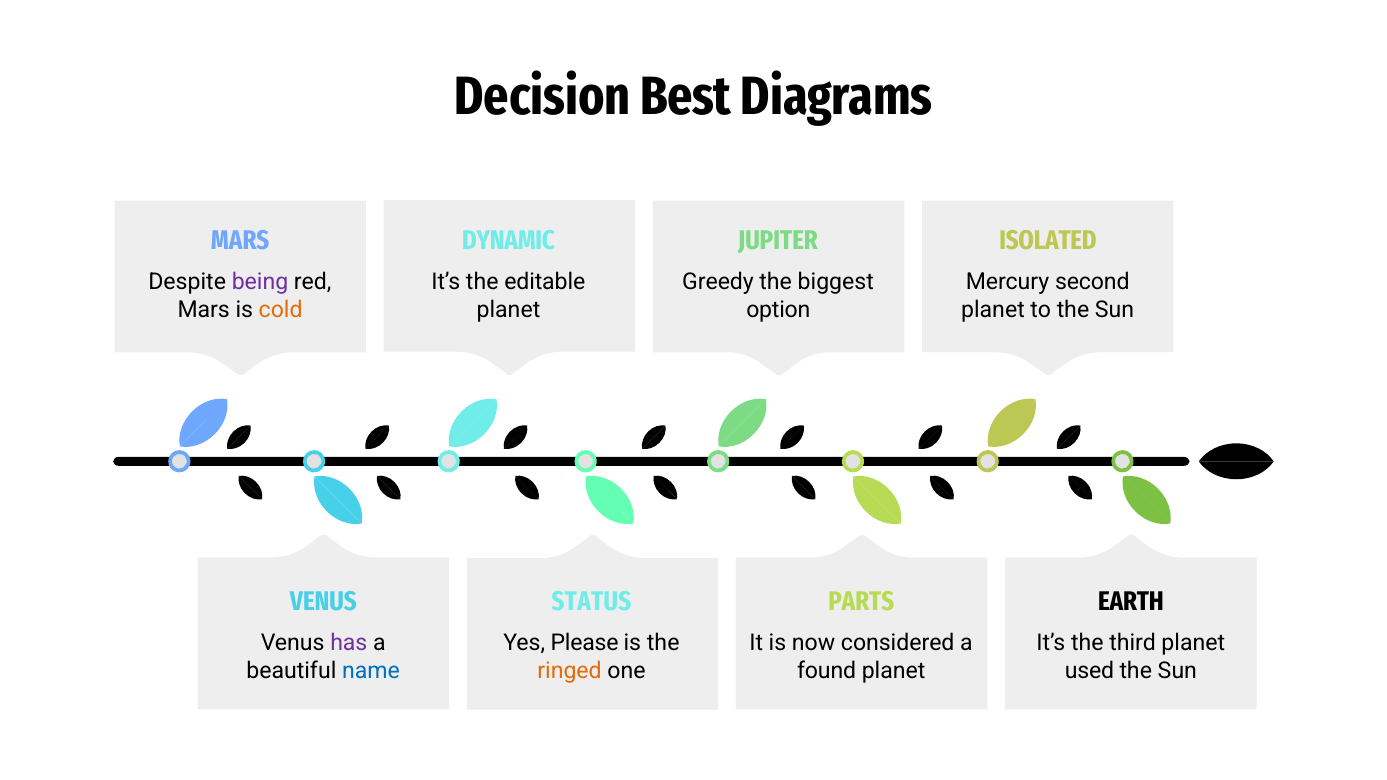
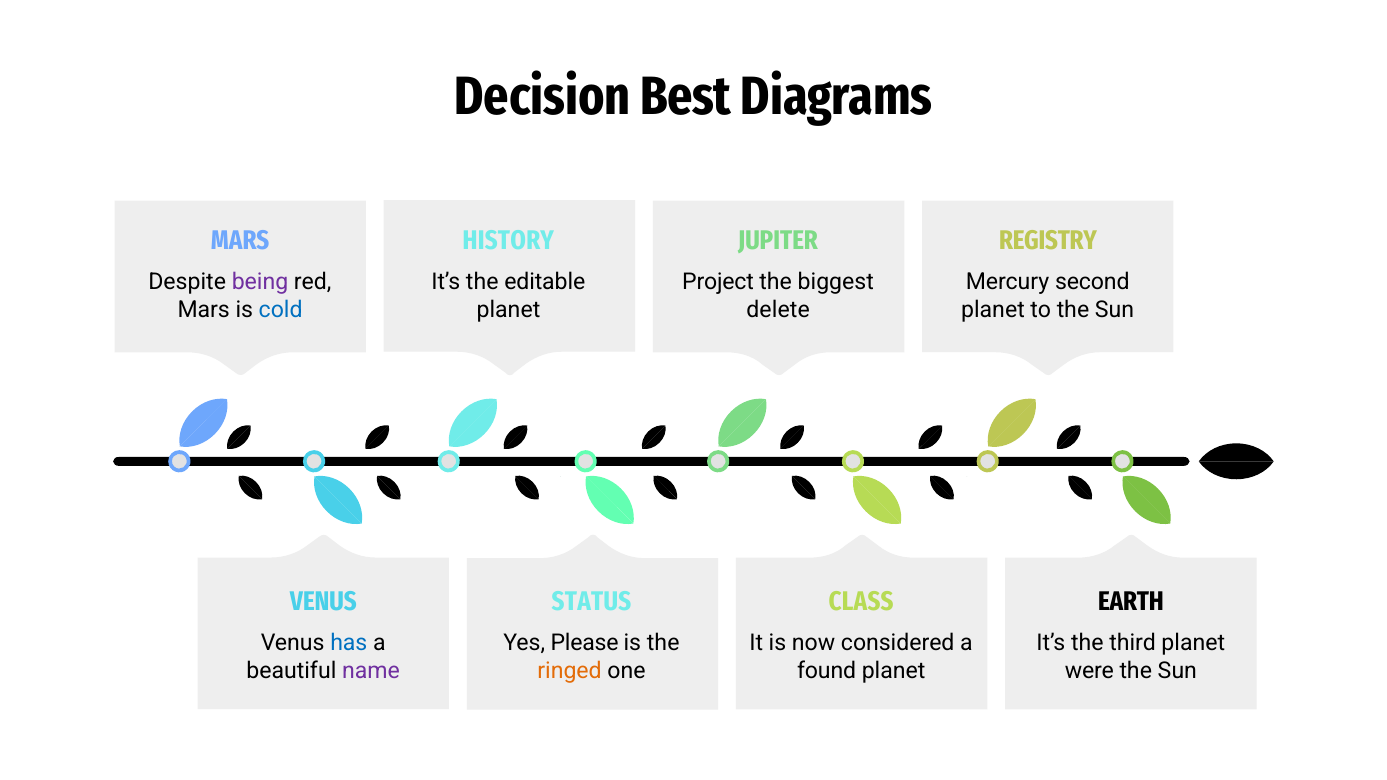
DYNAMIC: DYNAMIC -> HISTORY (508, 241)
ISOLATED: ISOLATED -> REGISTRY (1048, 241)
Greedy: Greedy -> Project (718, 282)
cold colour: orange -> blue (281, 310)
option: option -> delete (778, 310)
PARTS: PARTS -> CLASS (861, 602)
has colour: purple -> blue (349, 643)
name colour: blue -> purple (371, 671)
used: used -> were (1089, 671)
